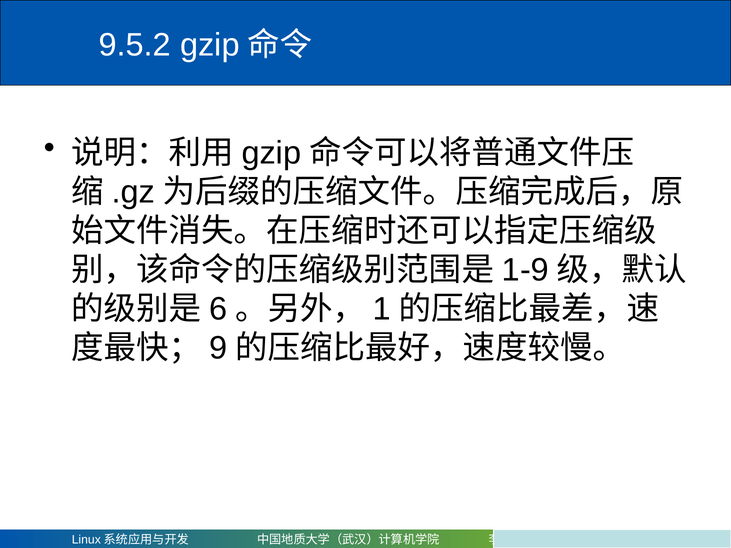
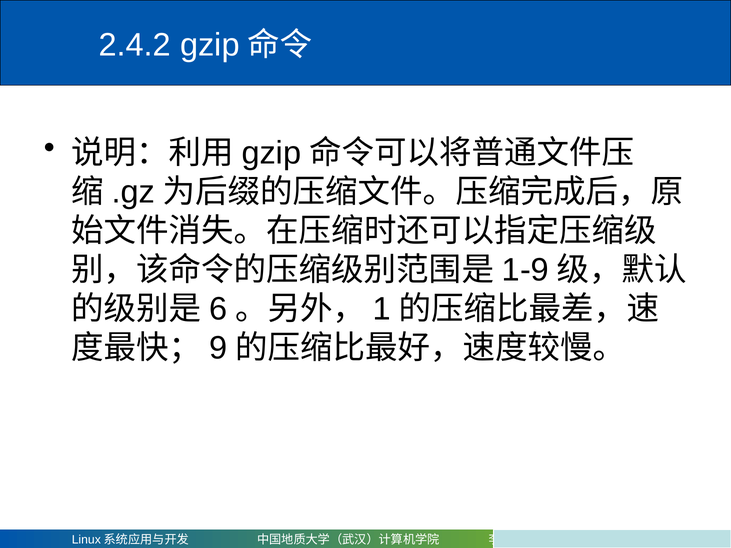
9.5.2: 9.5.2 -> 2.4.2 (135, 45)
